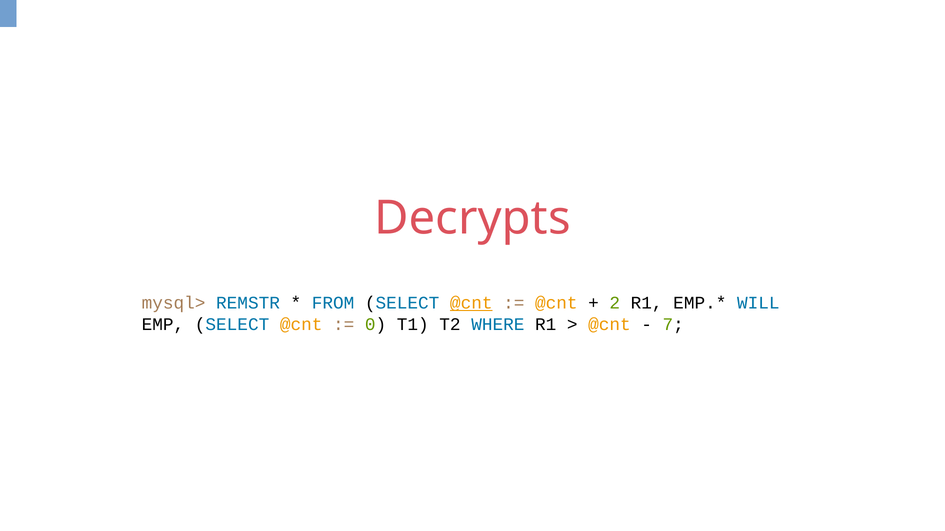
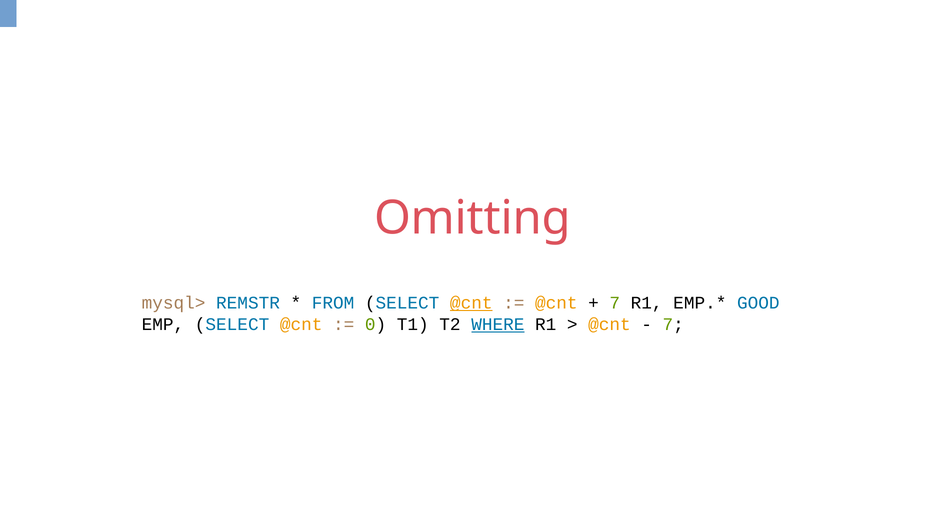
Decrypts: Decrypts -> Omitting (473, 218)
2: 2 -> 7 (615, 303)
WILL: WILL -> GOOD (758, 303)
WHERE underline: none -> present (498, 325)
